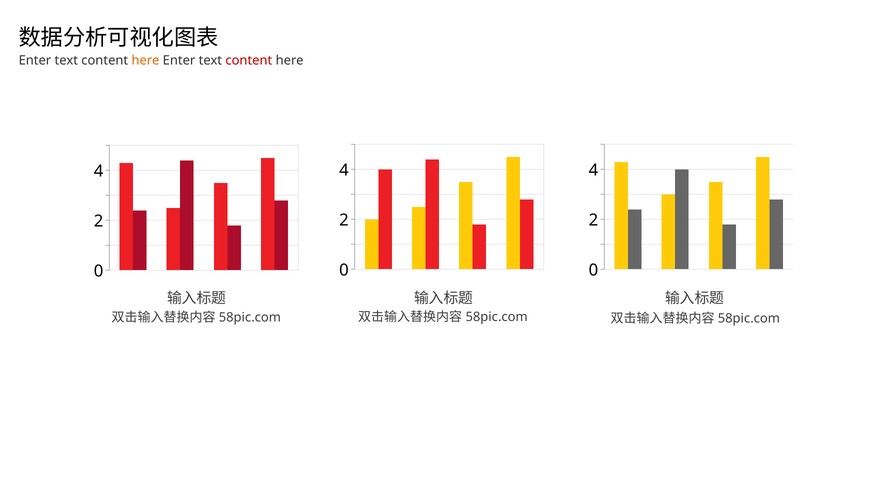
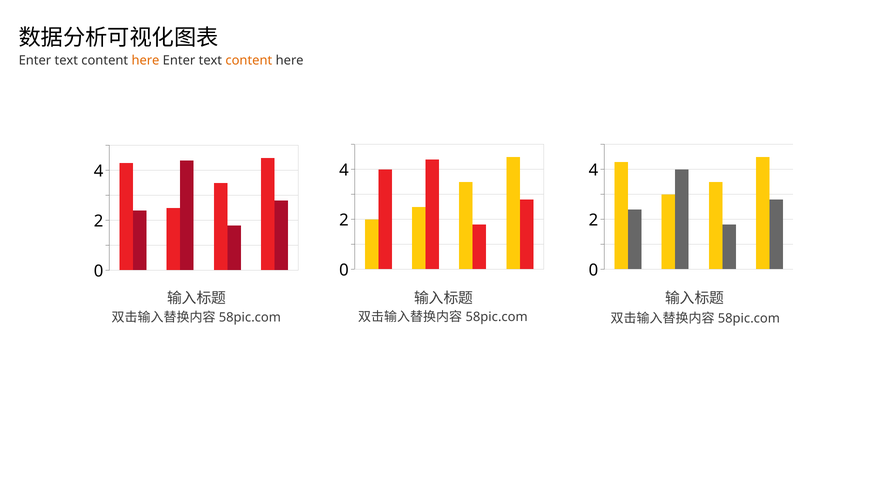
content colour: red -> orange (249, 60)
